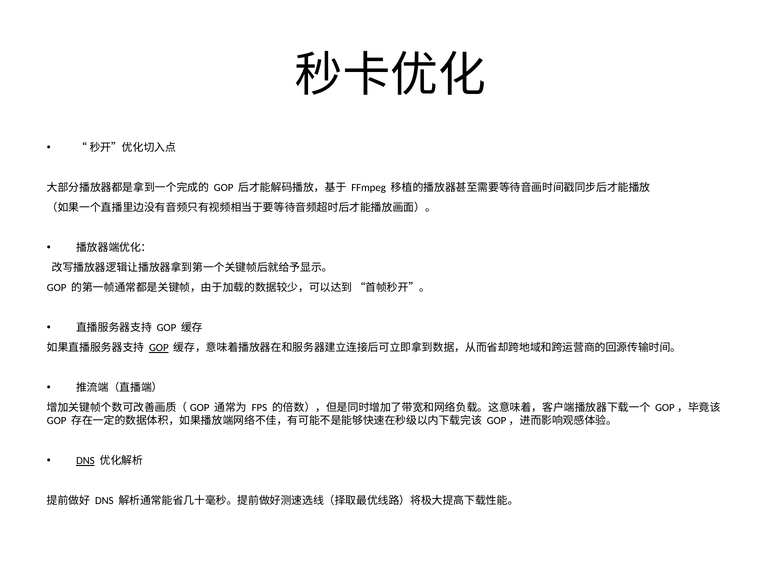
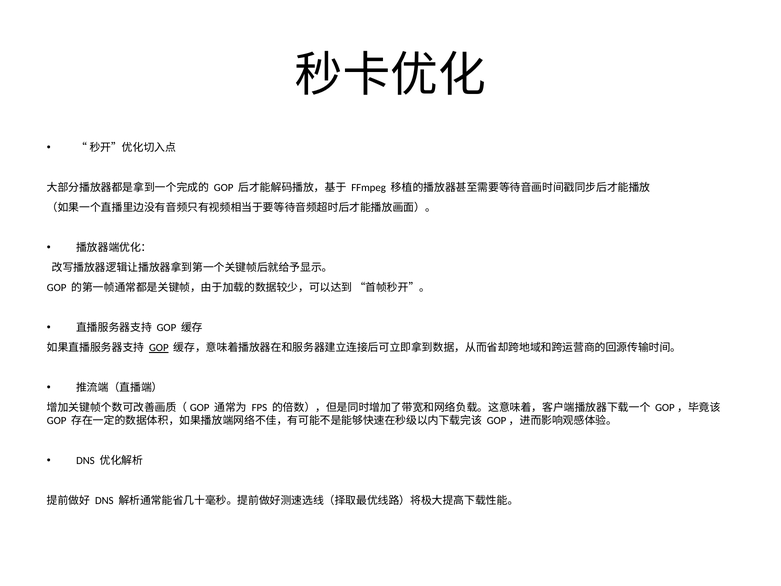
DNS underline: present -> none (85, 461)
